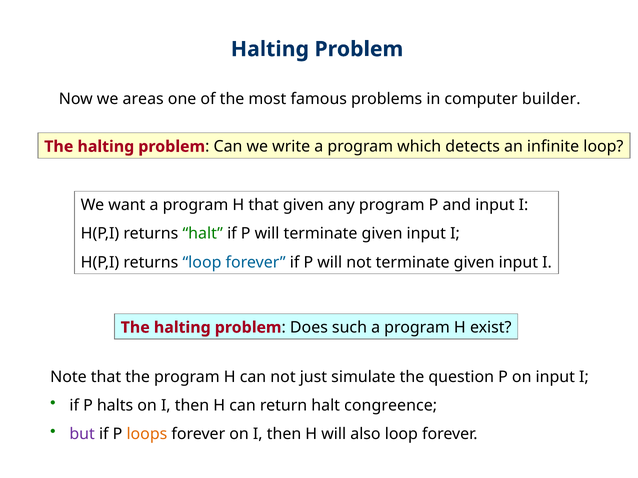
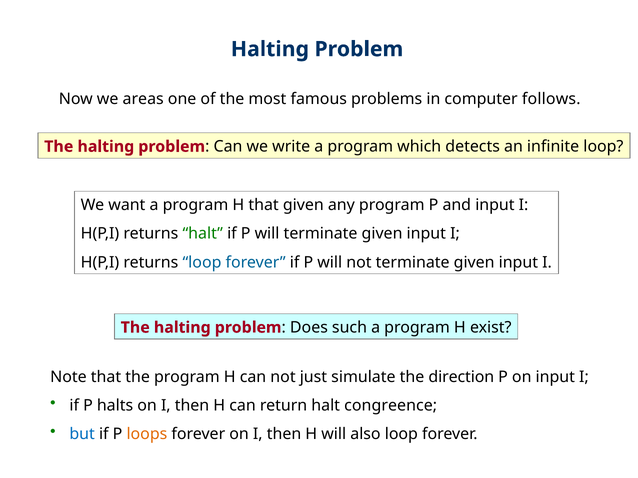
builder: builder -> follows (551, 99)
question: question -> direction (461, 377)
but colour: purple -> blue (82, 435)
